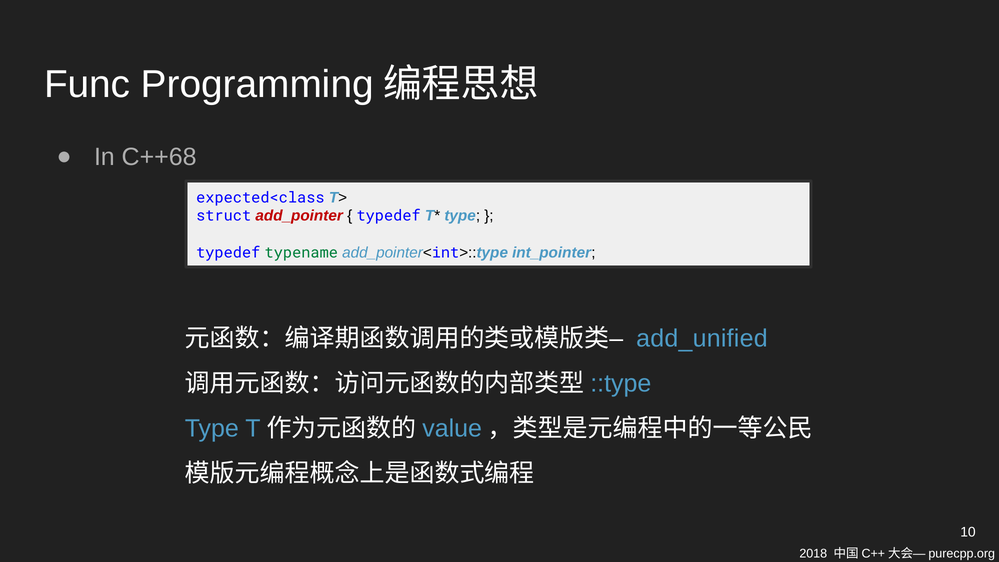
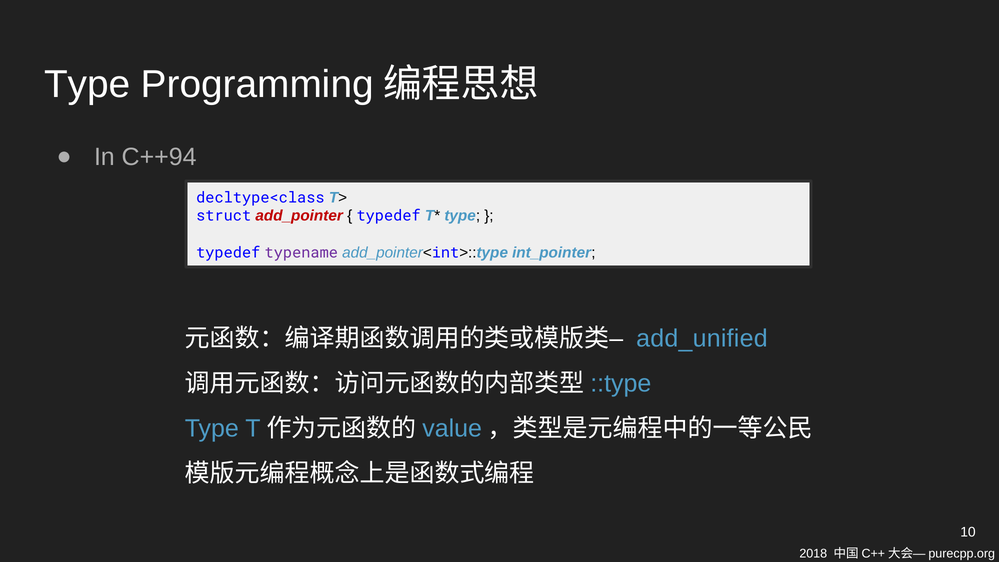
Func: Func -> Type (87, 85)
C++68: C++68 -> C++94 (159, 157)
expected<class: expected<class -> decltype<class (260, 198)
typename colour: green -> purple (301, 253)
